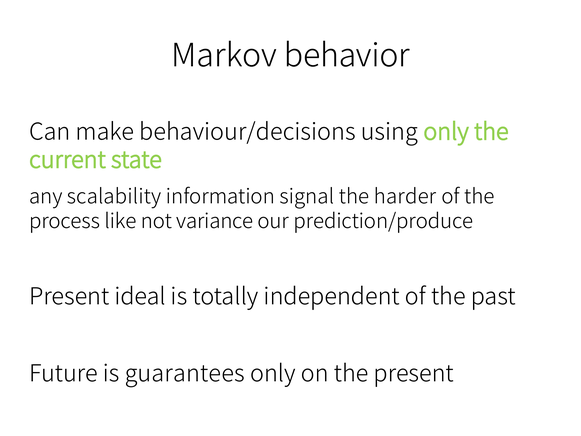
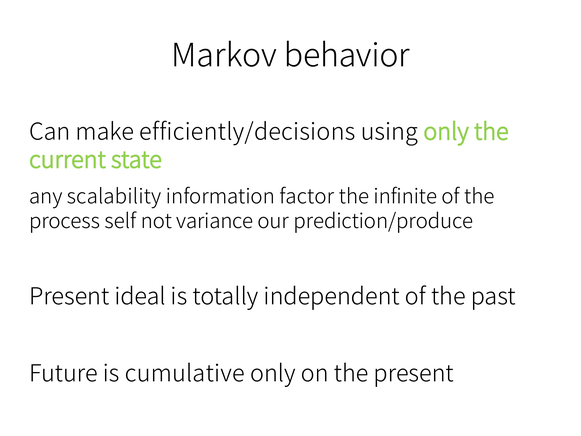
behaviour/decisions: behaviour/decisions -> efficiently/decisions (247, 132)
signal: signal -> factor (307, 197)
harder: harder -> infinite (405, 197)
like: like -> self (120, 221)
guarantees: guarantees -> cumulative (185, 374)
